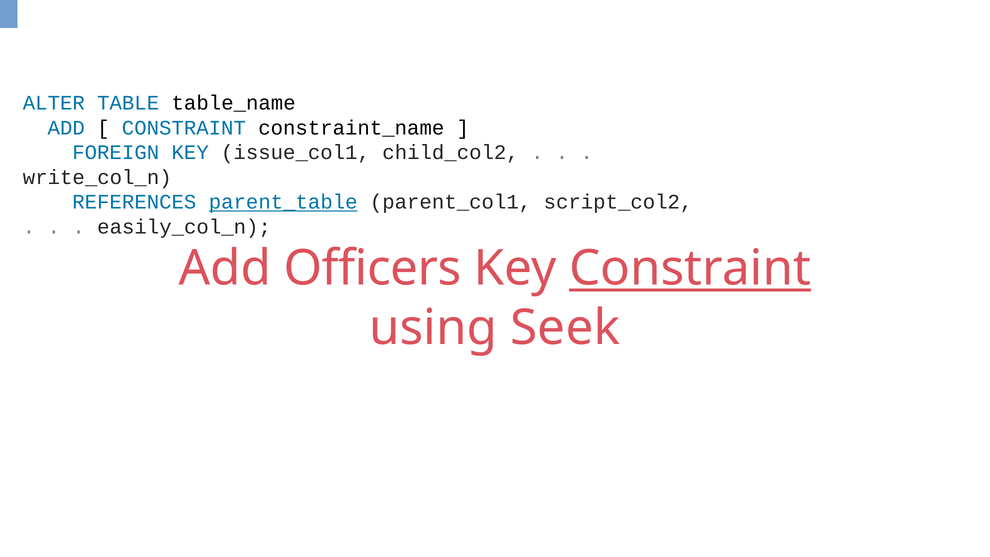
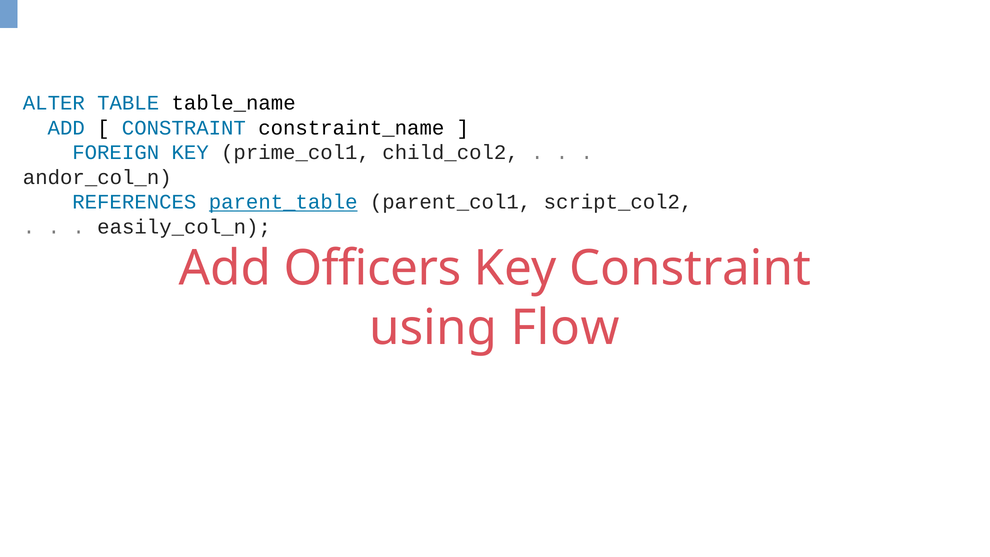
issue_col1: issue_col1 -> prime_col1 (295, 152)
write_col_n: write_col_n -> andor_col_n (97, 177)
Constraint underline: present -> none (690, 268)
Seek: Seek -> Flow (565, 328)
